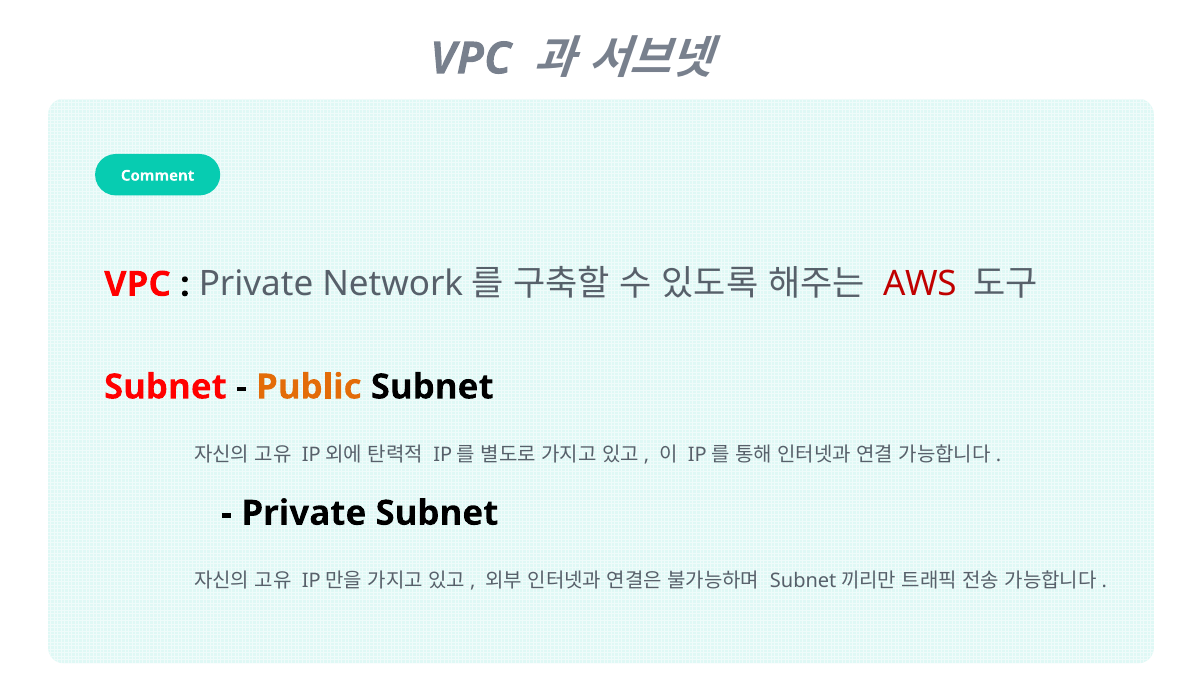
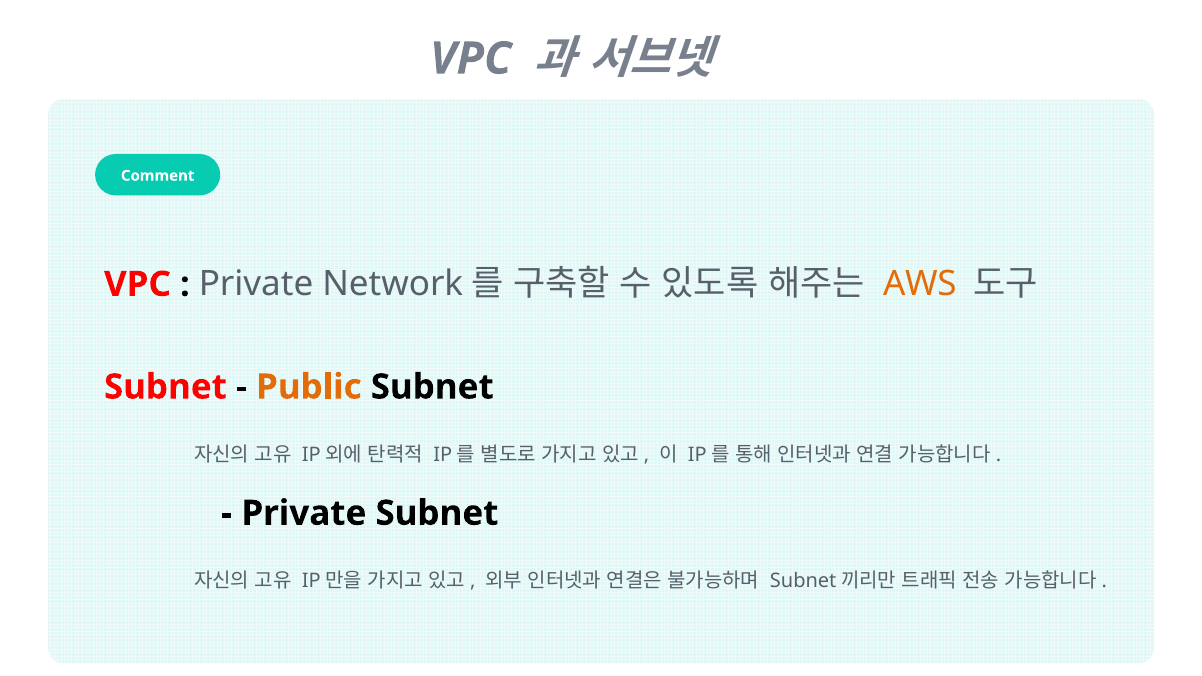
AWS colour: red -> orange (920, 284)
